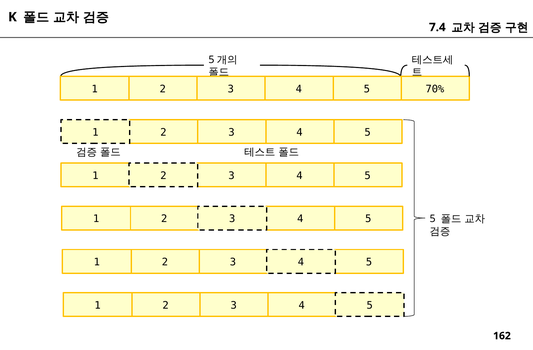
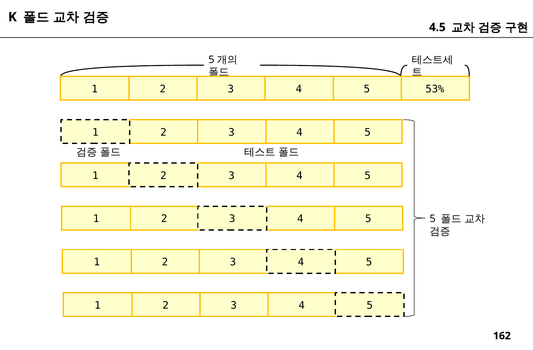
7.4: 7.4 -> 4.5 (437, 27)
70%: 70% -> 53% (435, 89)
